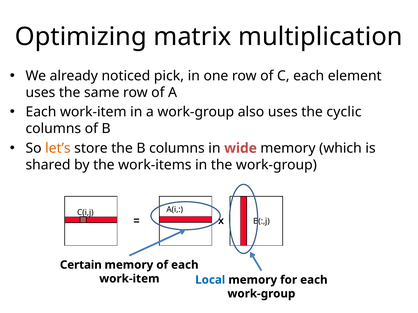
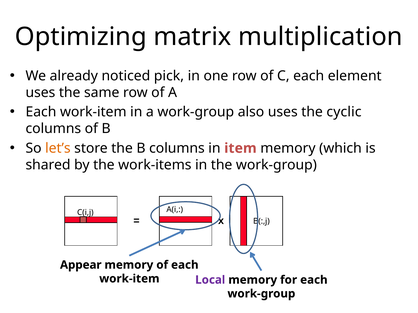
wide: wide -> item (240, 148)
Certain: Certain -> Appear (81, 265)
Local colour: blue -> purple (210, 280)
